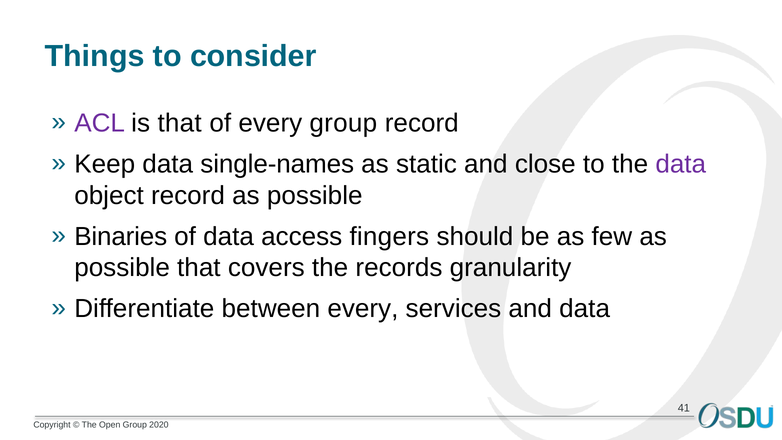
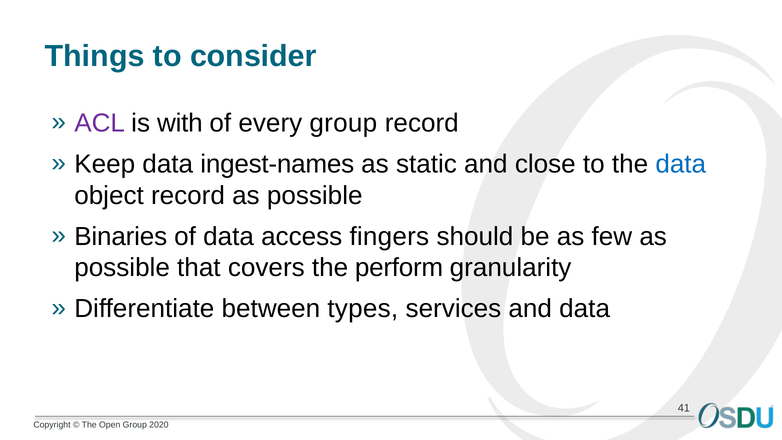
is that: that -> with (180, 123)
single-names: single-names -> ingest-names (277, 164)
data colour: purple -> blue (681, 164)
records: records -> perform (399, 268)
between every: every -> types (363, 309)
